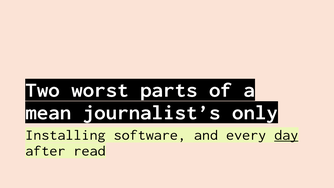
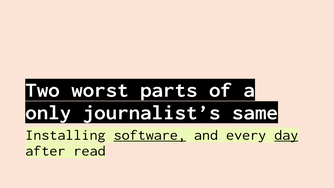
mean: mean -> only (48, 112)
only: only -> same (255, 112)
software underline: none -> present (150, 135)
